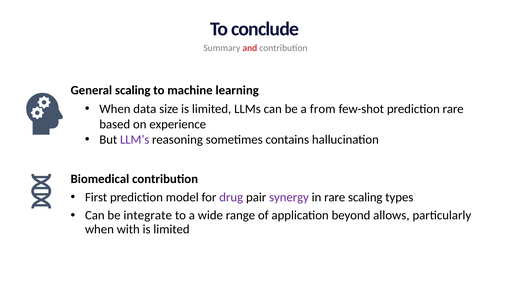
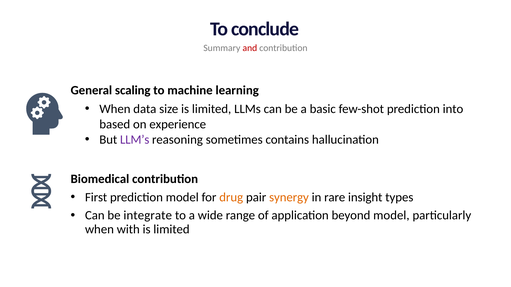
from: from -> basic (323, 109)
prediction rare: rare -> into (453, 109)
drug colour: purple -> orange (231, 197)
synergy colour: purple -> orange (289, 197)
rare scaling: scaling -> insight (365, 197)
beyond allows: allows -> model (391, 216)
